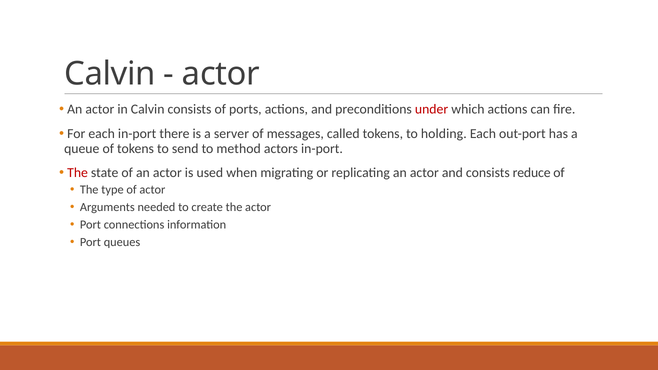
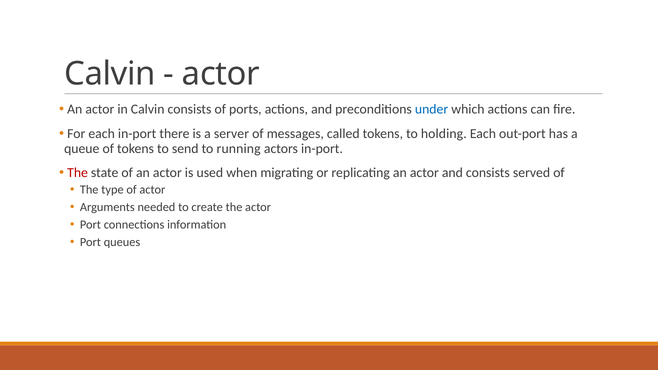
under colour: red -> blue (432, 109)
method: method -> running (239, 149)
reduce: reduce -> served (532, 173)
